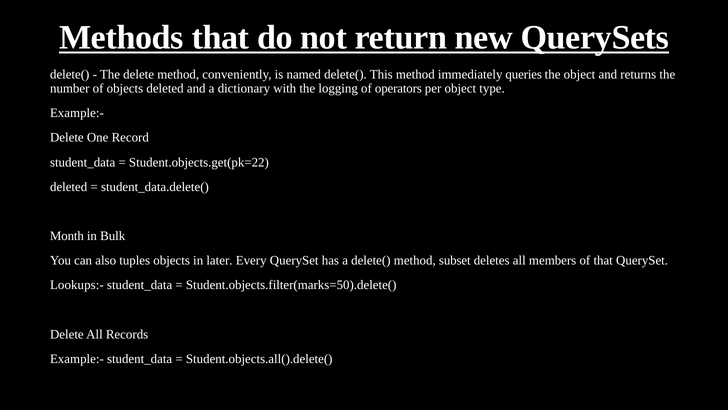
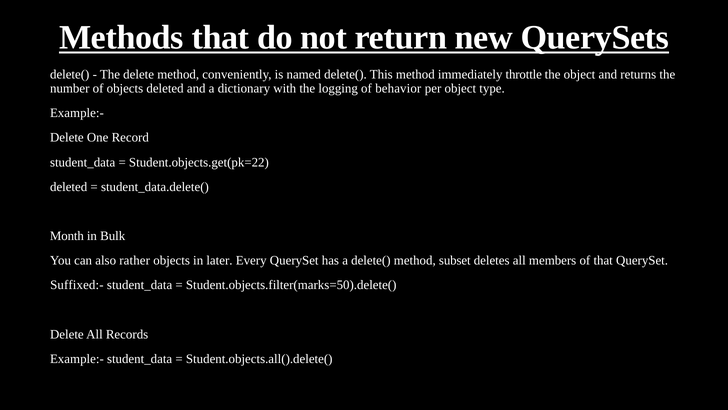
queries: queries -> throttle (524, 75)
operators: operators -> behavior (398, 88)
tuples: tuples -> rather (135, 260)
Lookups:-: Lookups:- -> Suffixed:- (77, 285)
